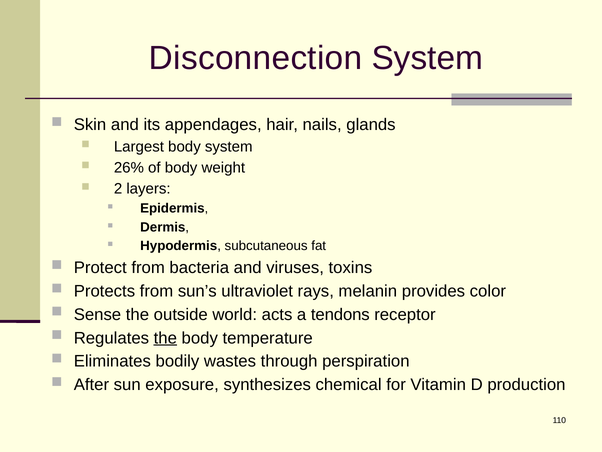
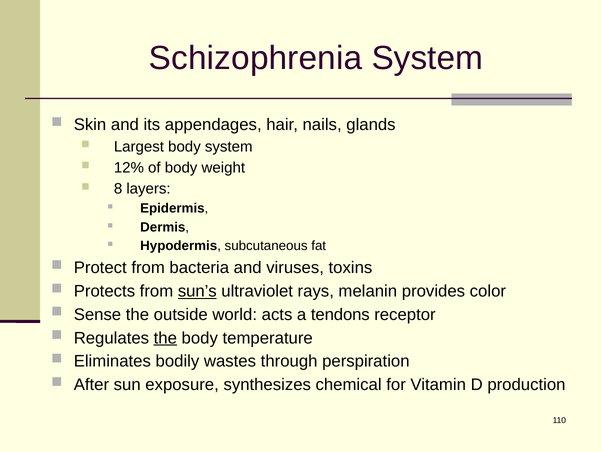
Disconnection: Disconnection -> Schizophrenia (256, 58)
26%: 26% -> 12% (129, 168)
2: 2 -> 8 (118, 189)
sun’s underline: none -> present (197, 291)
